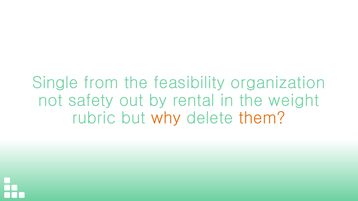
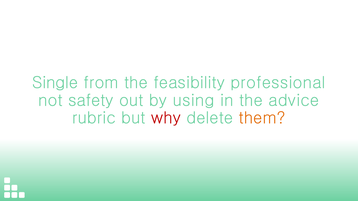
organization: organization -> professional (278, 83)
rental: rental -> using (194, 101)
weight: weight -> advice (294, 101)
why colour: orange -> red (166, 118)
